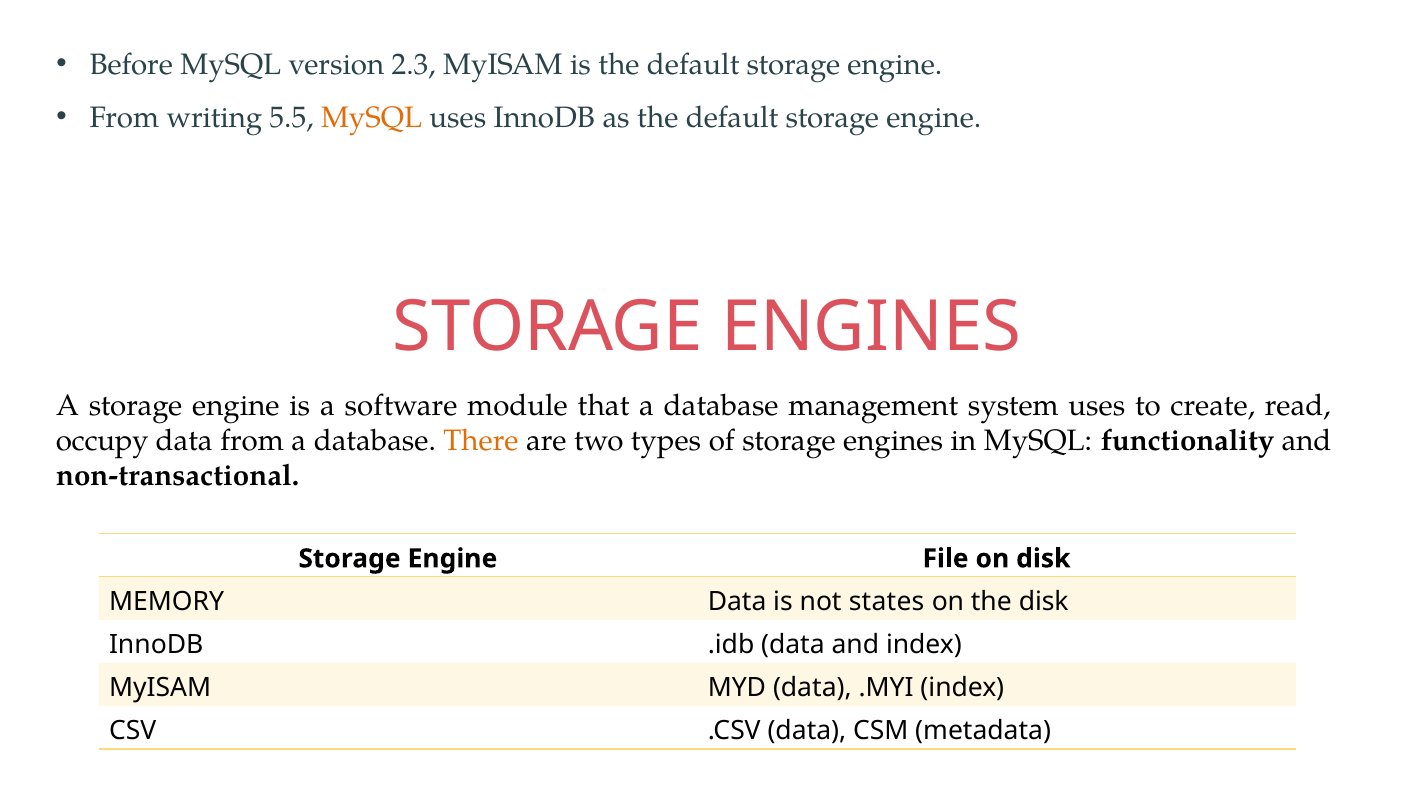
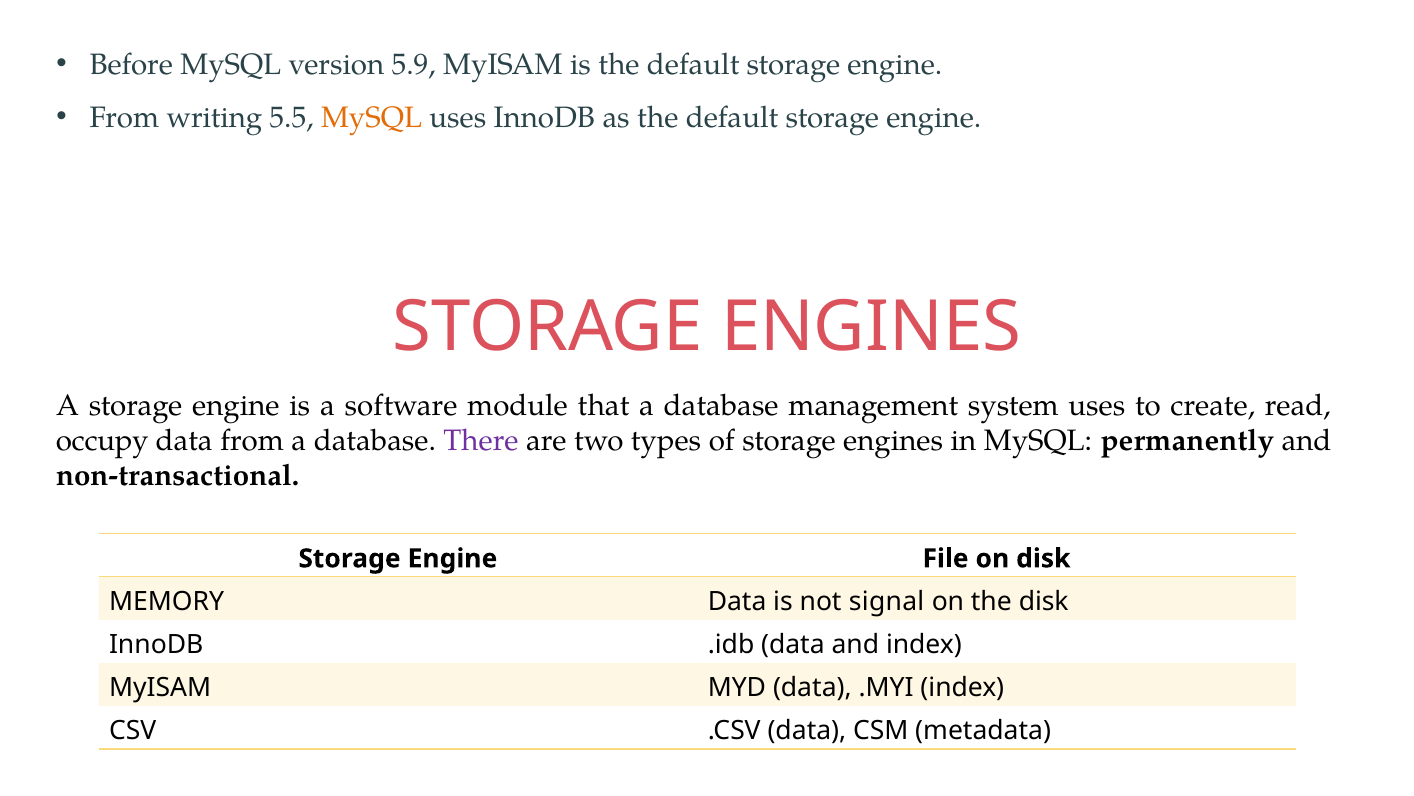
2.3: 2.3 -> 5.9 (414, 65)
There colour: orange -> purple (481, 440)
functionality: functionality -> permanently (1187, 440)
states: states -> signal (887, 601)
